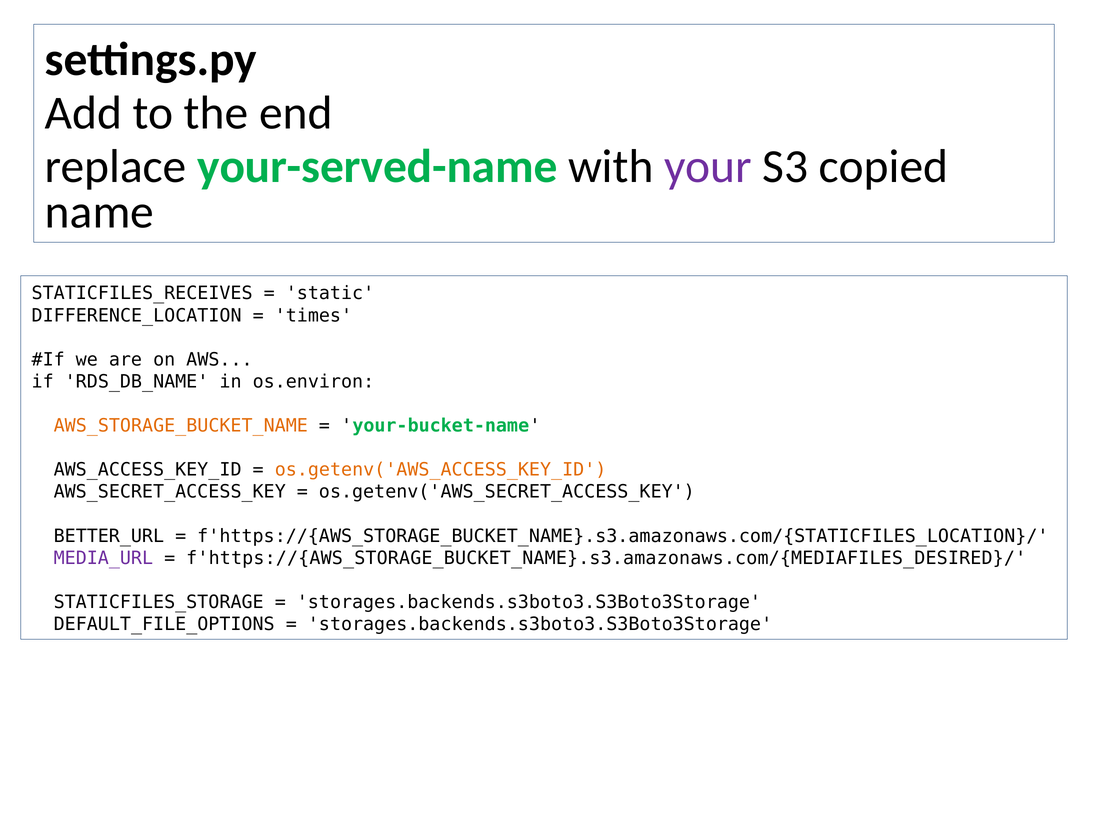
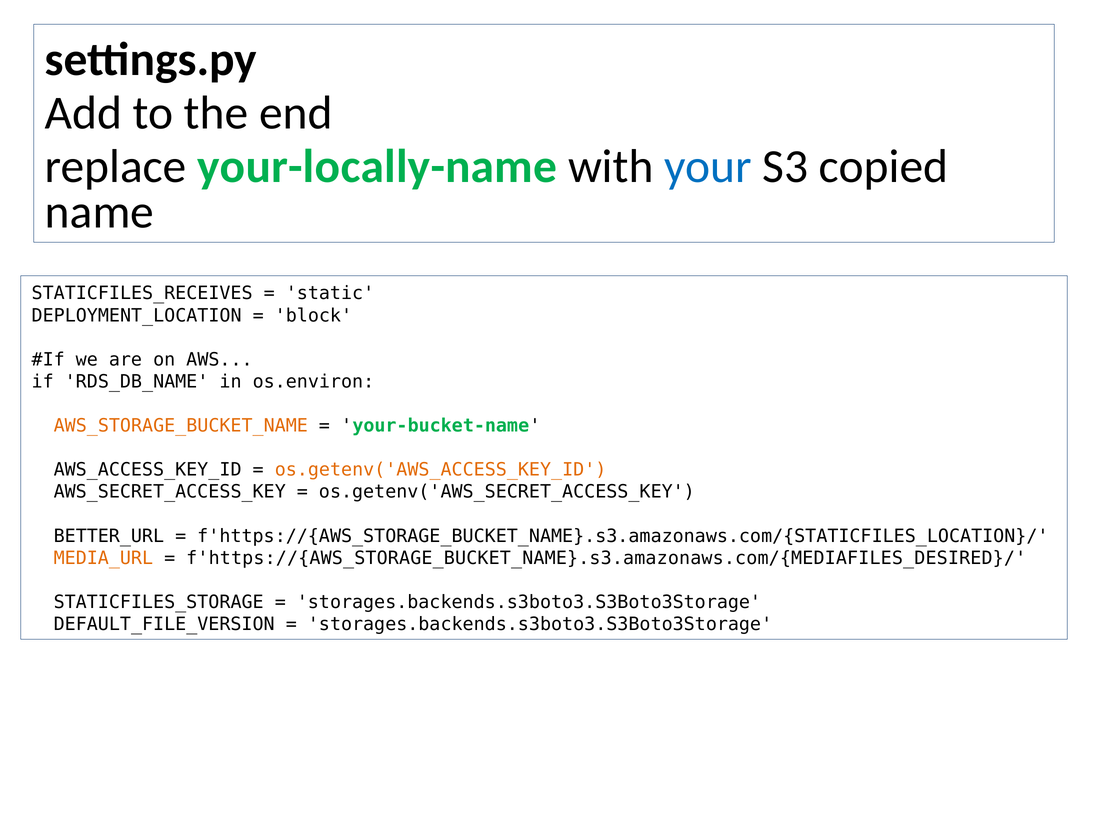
your-served-name: your-served-name -> your-locally-name (377, 166)
your colour: purple -> blue (708, 166)
DIFFERENCE_LOCATION: DIFFERENCE_LOCATION -> DEPLOYMENT_LOCATION (137, 316)
times: times -> block (313, 316)
MEDIA_URL colour: purple -> orange (103, 558)
DEFAULT_FILE_OPTIONS: DEFAULT_FILE_OPTIONS -> DEFAULT_FILE_VERSION (164, 624)
